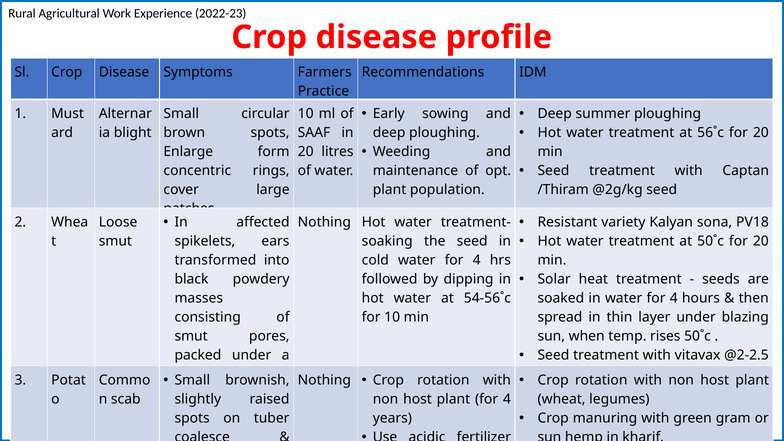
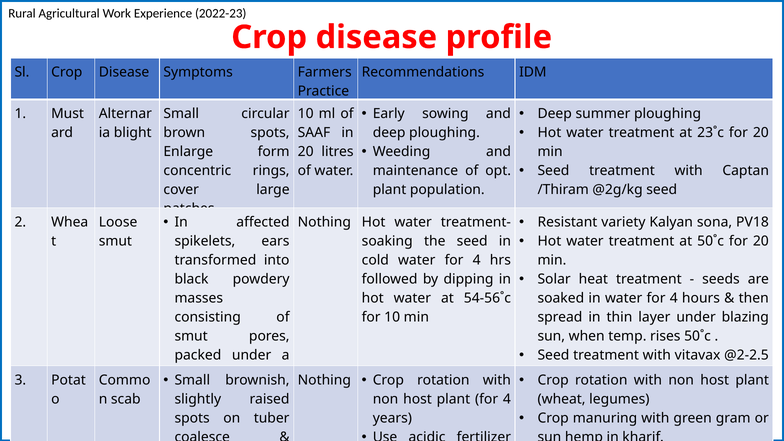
56˚c: 56˚c -> 23˚c (711, 133)
